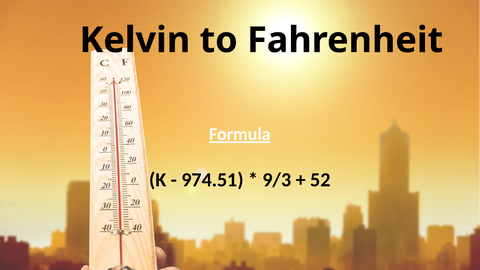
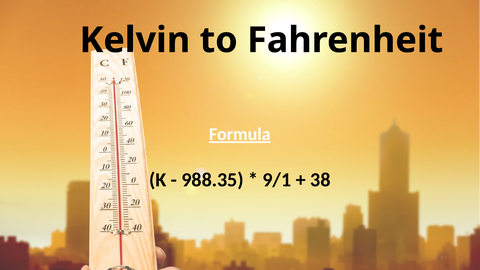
974.51: 974.51 -> 988.35 (213, 180)
9/3: 9/3 -> 9/1 (277, 180)
52: 52 -> 38 (320, 180)
